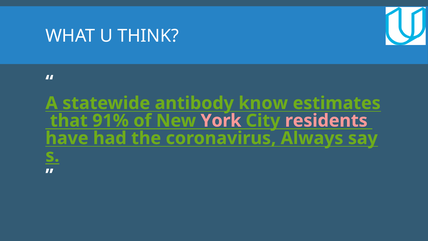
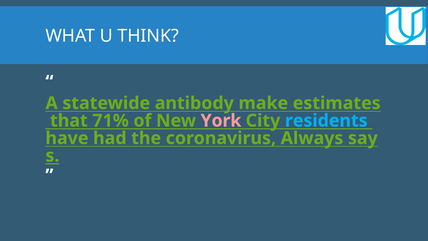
know: know -> make (263, 103)
91%: 91% -> 71% (111, 121)
residents colour: pink -> light blue (326, 121)
